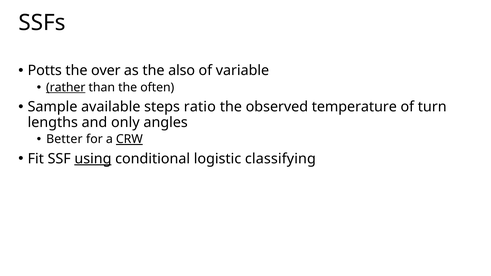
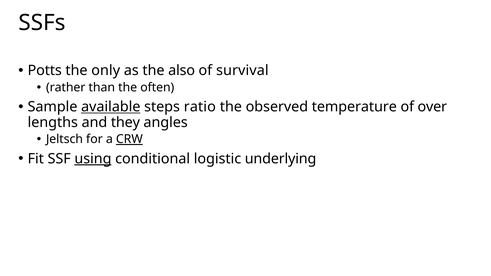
over: over -> only (106, 71)
variable: variable -> survival (242, 71)
rather underline: present -> none (66, 87)
available underline: none -> present (111, 107)
turn: turn -> over (432, 107)
only: only -> they (125, 122)
Better: Better -> Jeltsch (64, 139)
classifying: classifying -> underlying (281, 159)
